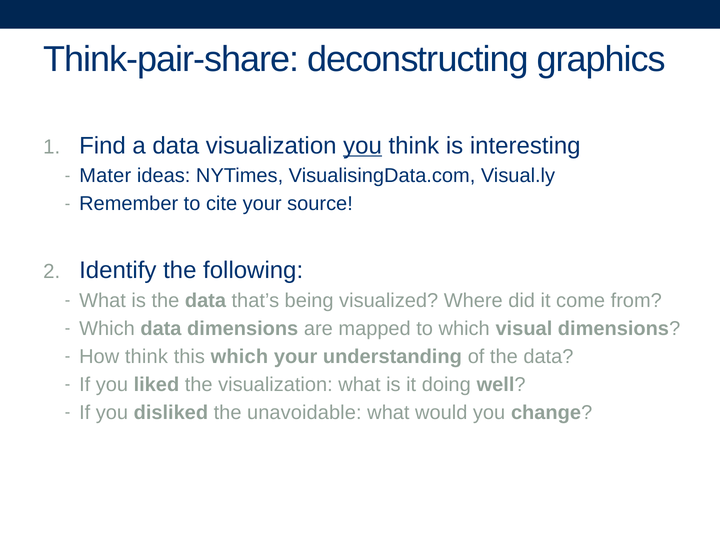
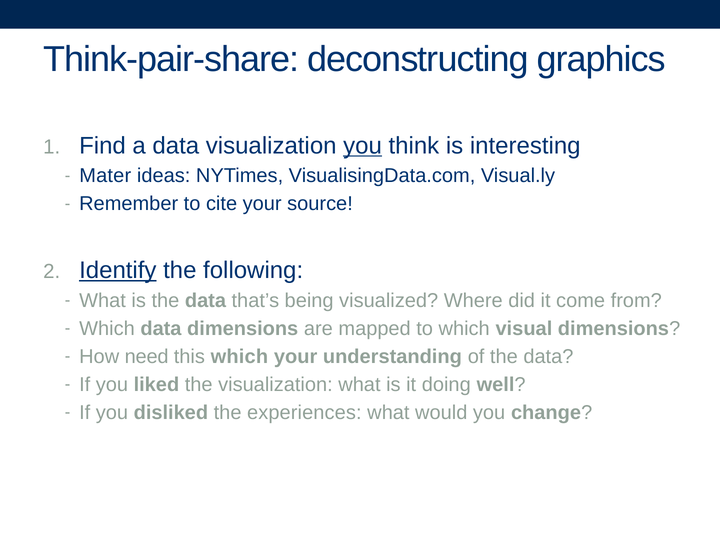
Identify underline: none -> present (118, 270)
How think: think -> need (147, 357)
unavoidable: unavoidable -> experiences (304, 413)
